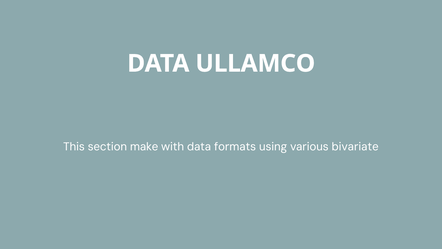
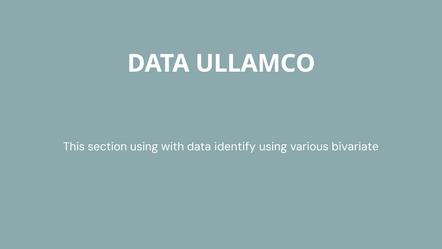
section make: make -> using (144, 146)
formats: formats -> identify (235, 146)
